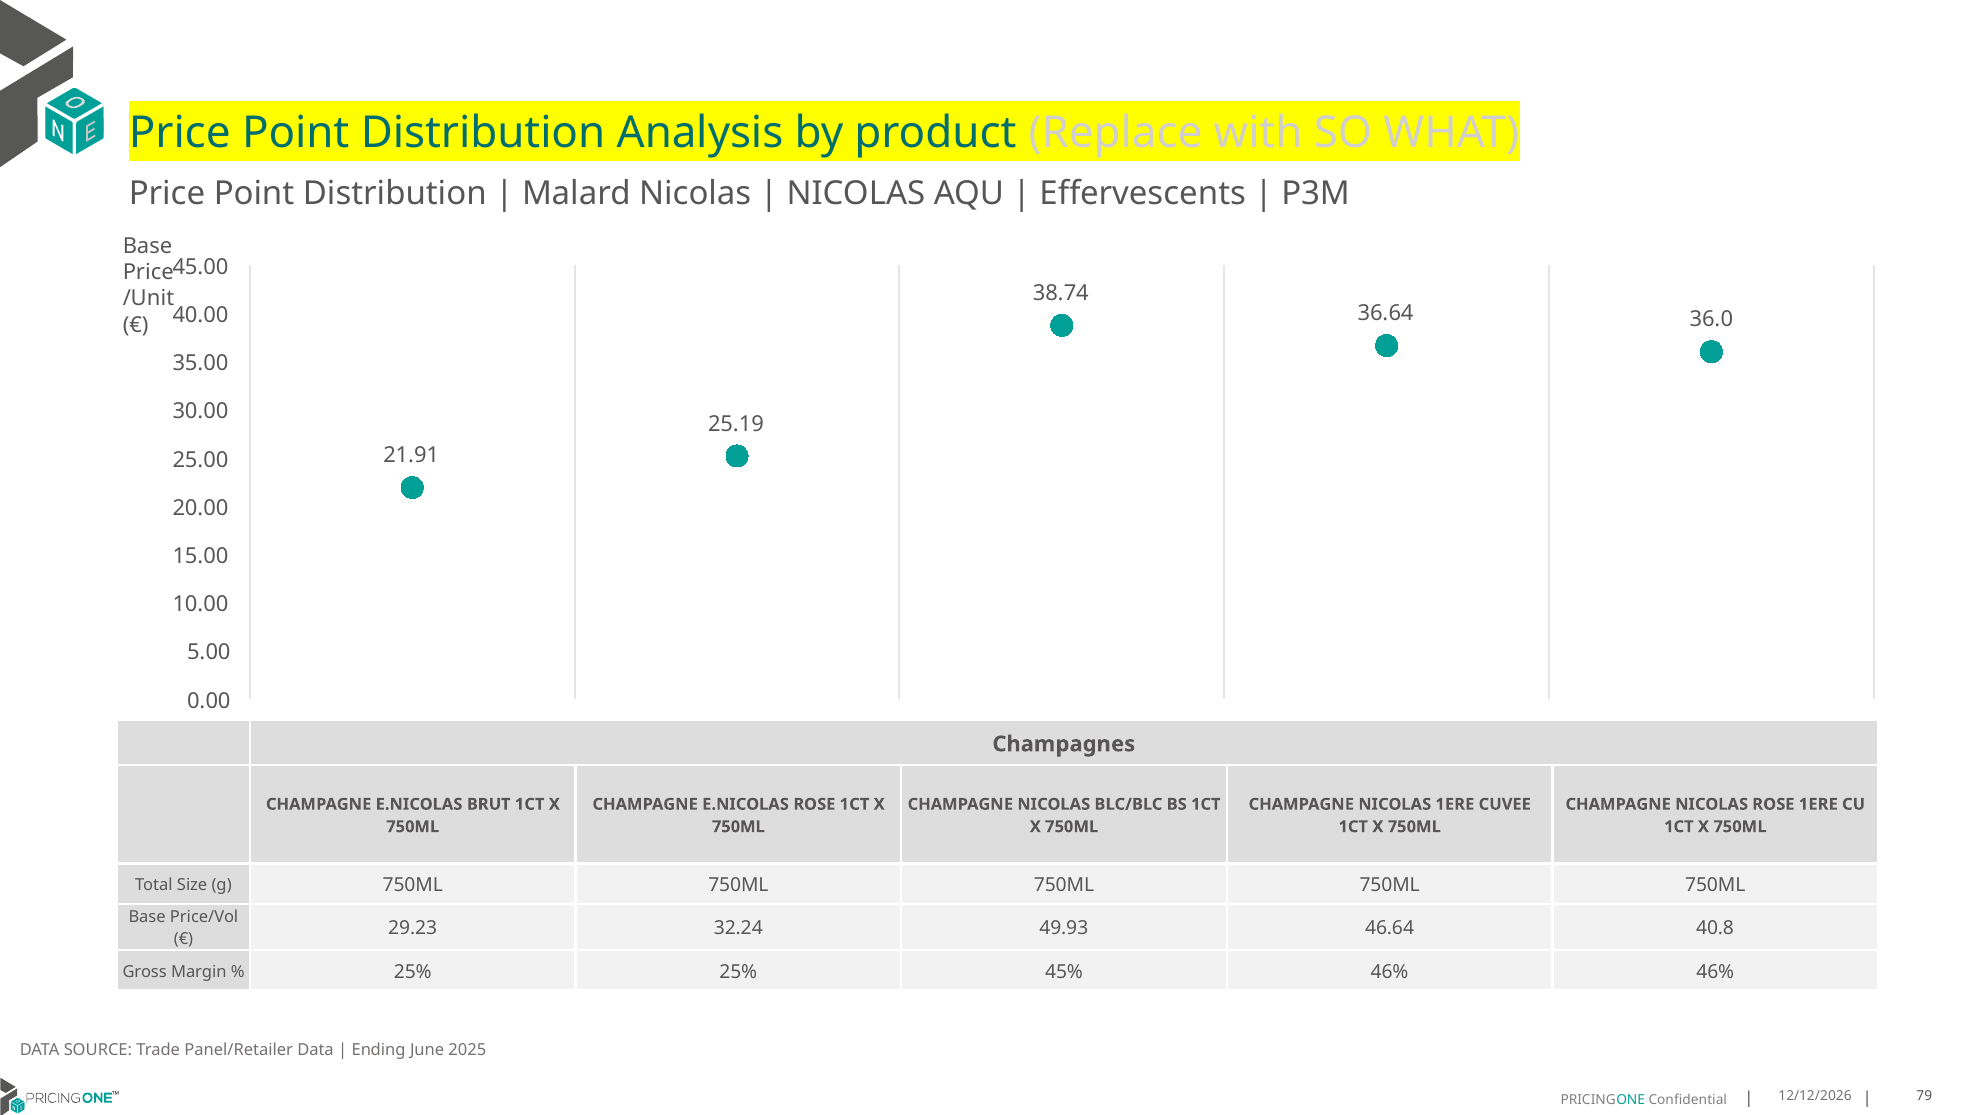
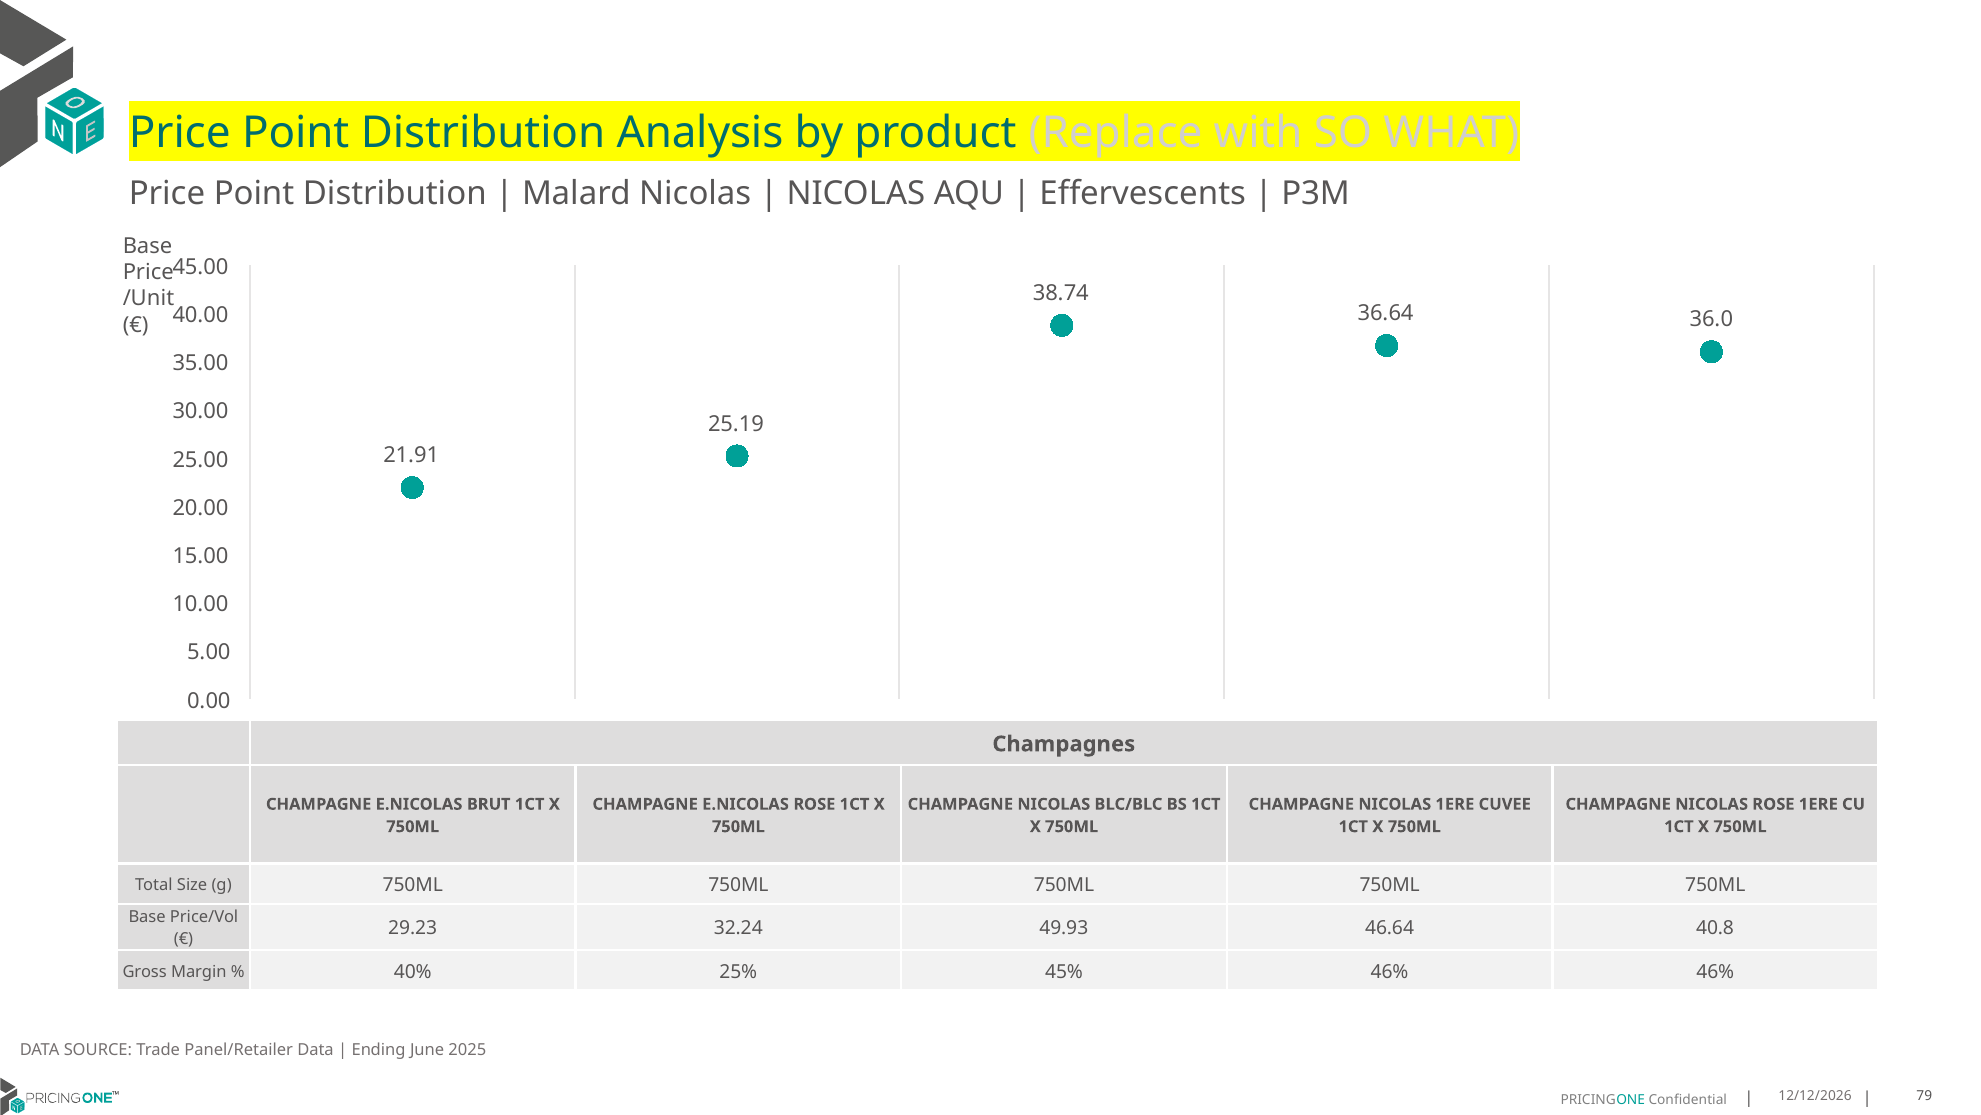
25%: 25% -> 40% (413, 971)
